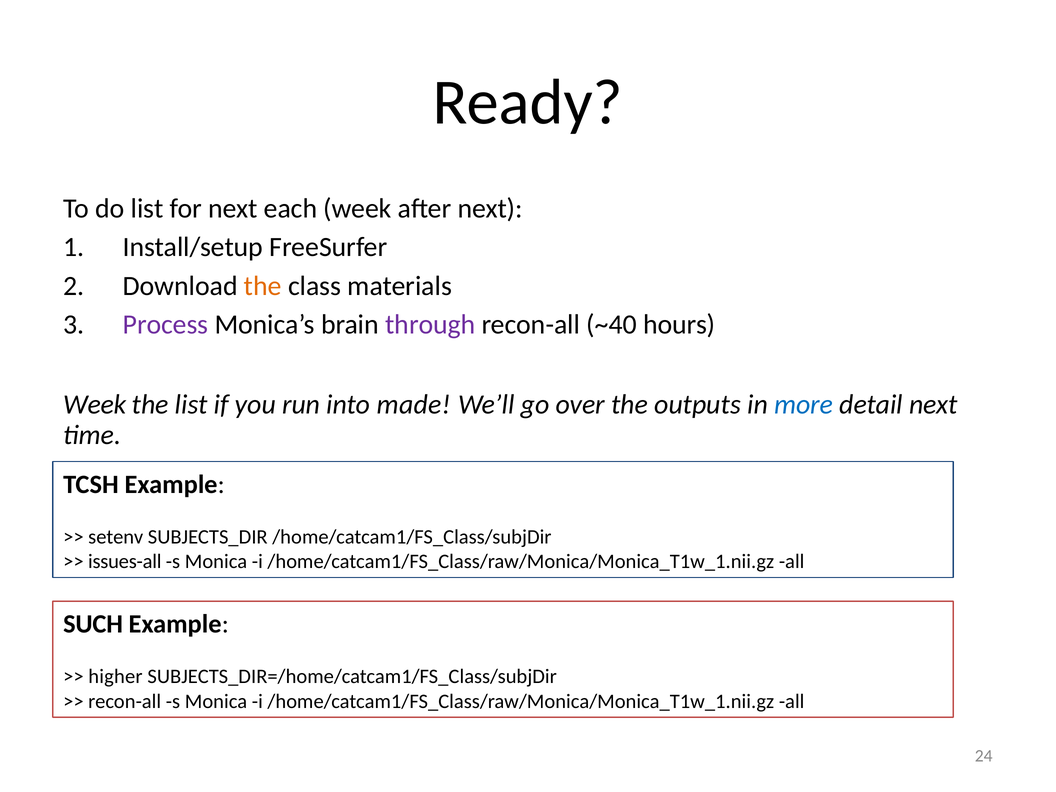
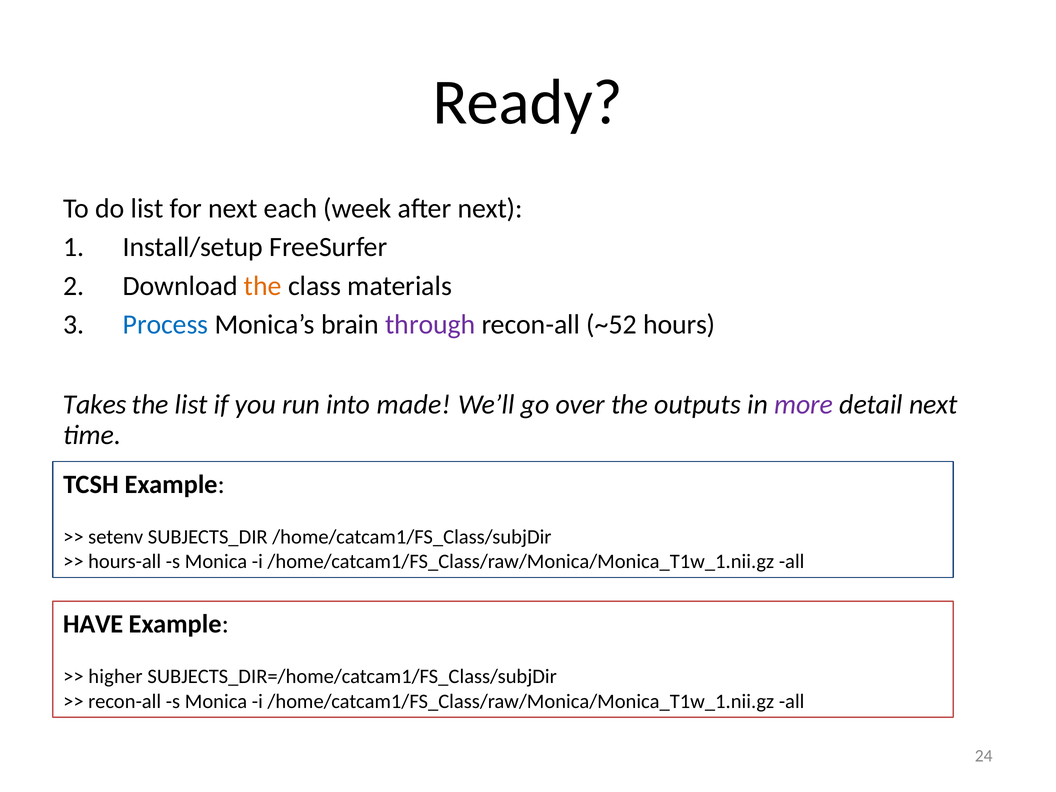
Process colour: purple -> blue (166, 324)
~40: ~40 -> ~52 (612, 324)
Week: Week -> Takes (95, 405)
more colour: blue -> purple (804, 405)
issues-all: issues-all -> hours-all (125, 561)
SUCH: SUCH -> HAVE (93, 624)
